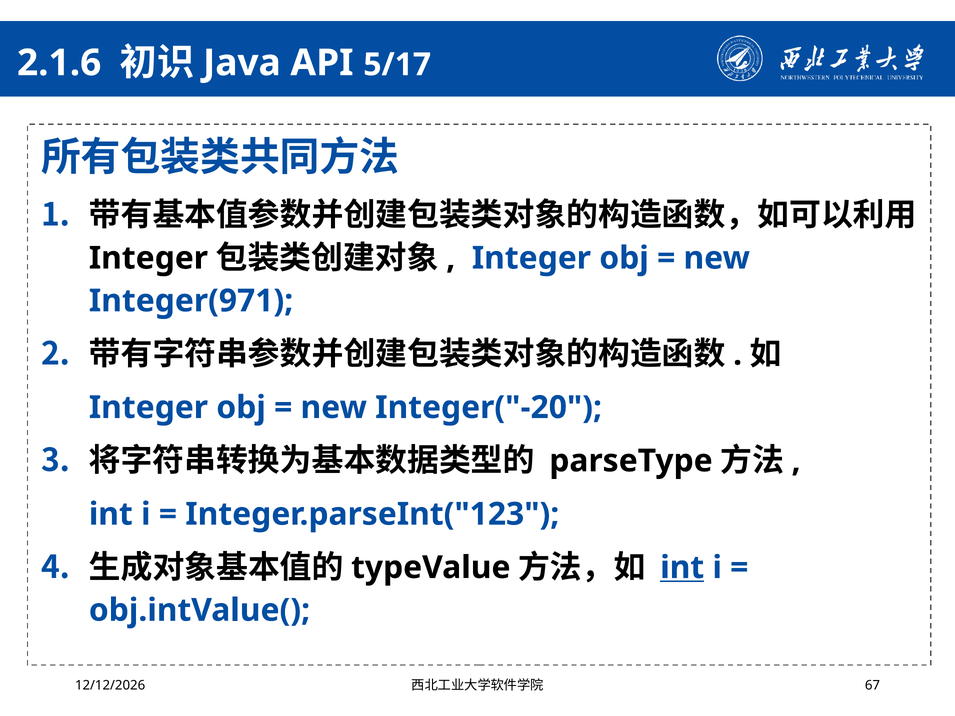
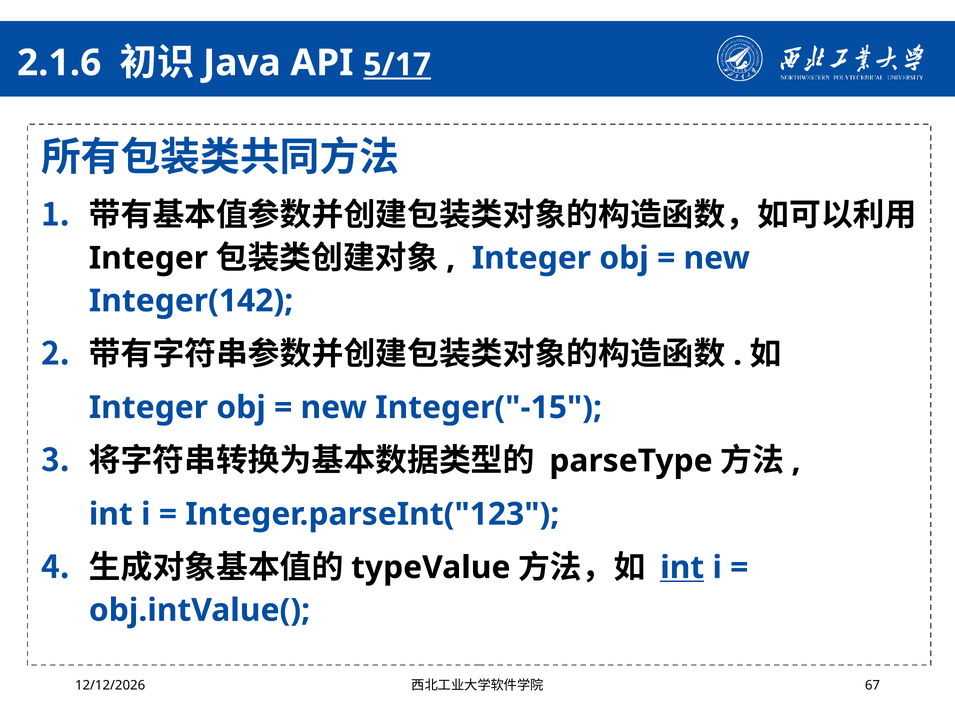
5/17 underline: none -> present (397, 65)
Integer(971: Integer(971 -> Integer(142 (191, 301)
Integer("-20: Integer("-20 -> Integer("-15 (489, 408)
